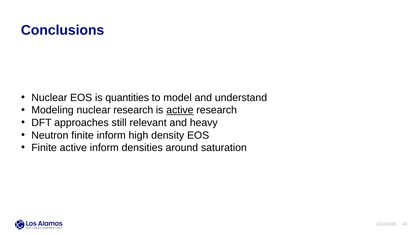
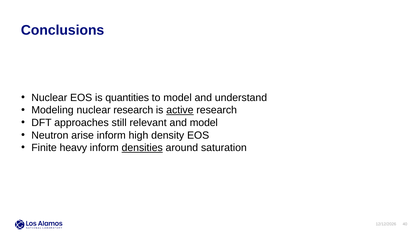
and heavy: heavy -> model (204, 122)
Neutron finite: finite -> arise (83, 135)
Finite active: active -> heavy (73, 148)
densities underline: none -> present (142, 148)
